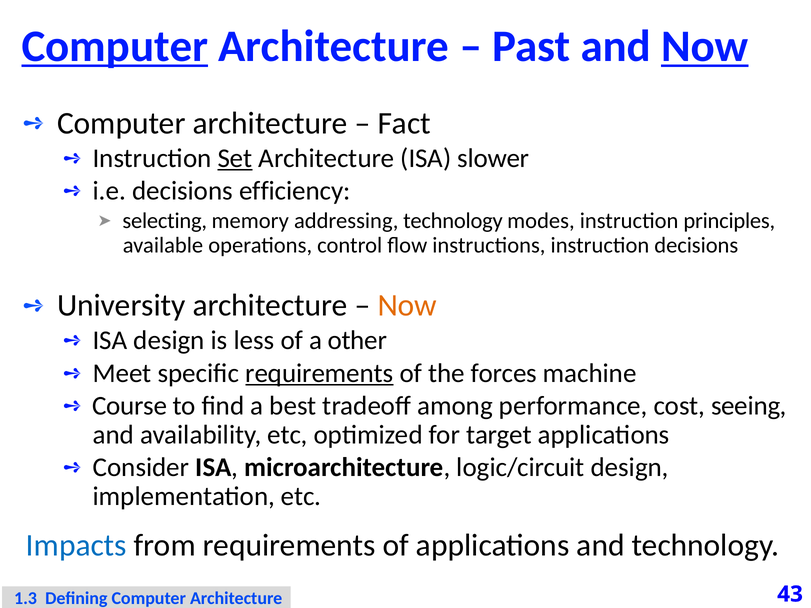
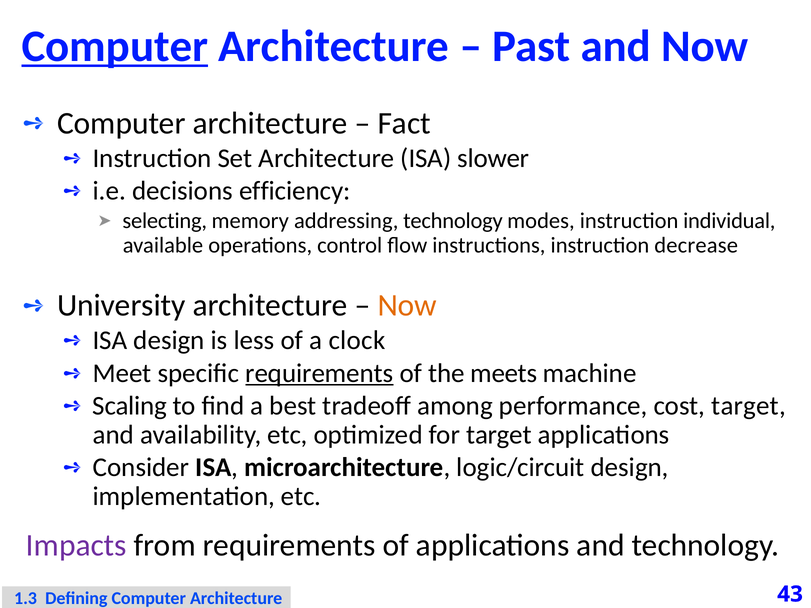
Now underline: present -> none (705, 46)
Set underline: present -> none (235, 158)
principles: principles -> individual (729, 221)
instruction decisions: decisions -> decrease (696, 245)
other: other -> clock (357, 341)
forces: forces -> meets (504, 373)
Course: Course -> Scaling (130, 406)
cost seeing: seeing -> target (749, 406)
Impacts colour: blue -> purple (76, 546)
